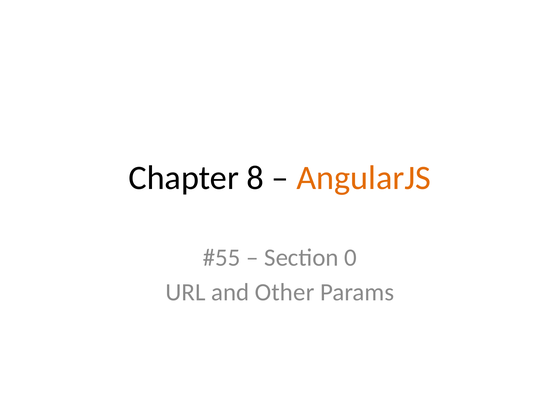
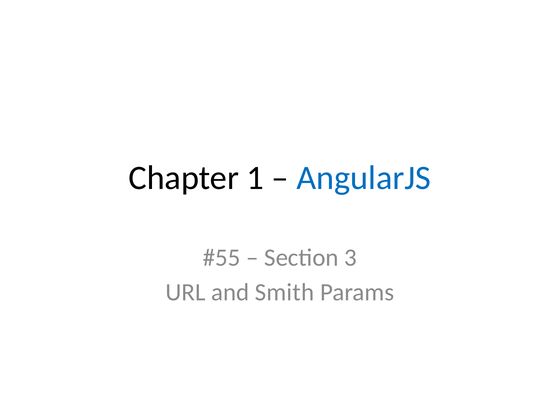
8: 8 -> 1 (255, 178)
AngularJS colour: orange -> blue (364, 178)
0: 0 -> 3 (350, 257)
Other: Other -> Smith (285, 292)
